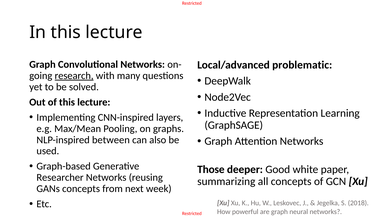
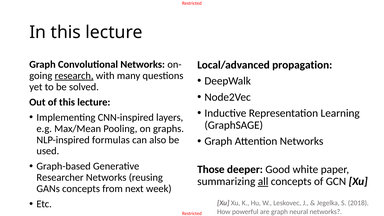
problematic: problematic -> propagation (302, 65)
between: between -> formulas (111, 140)
all underline: none -> present (263, 182)
